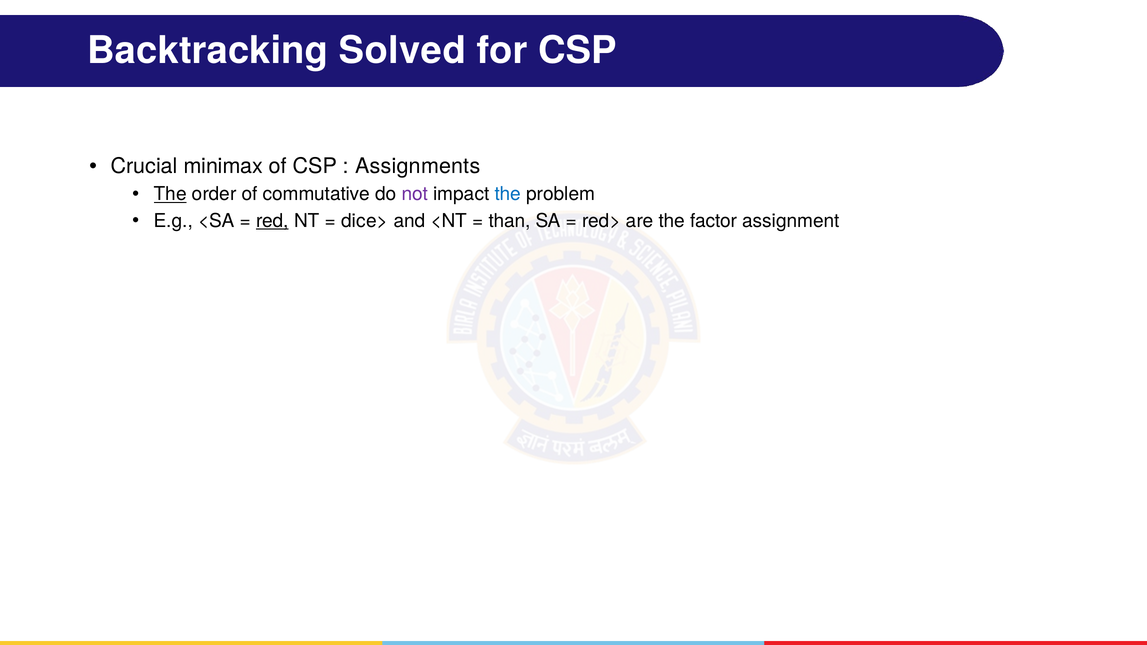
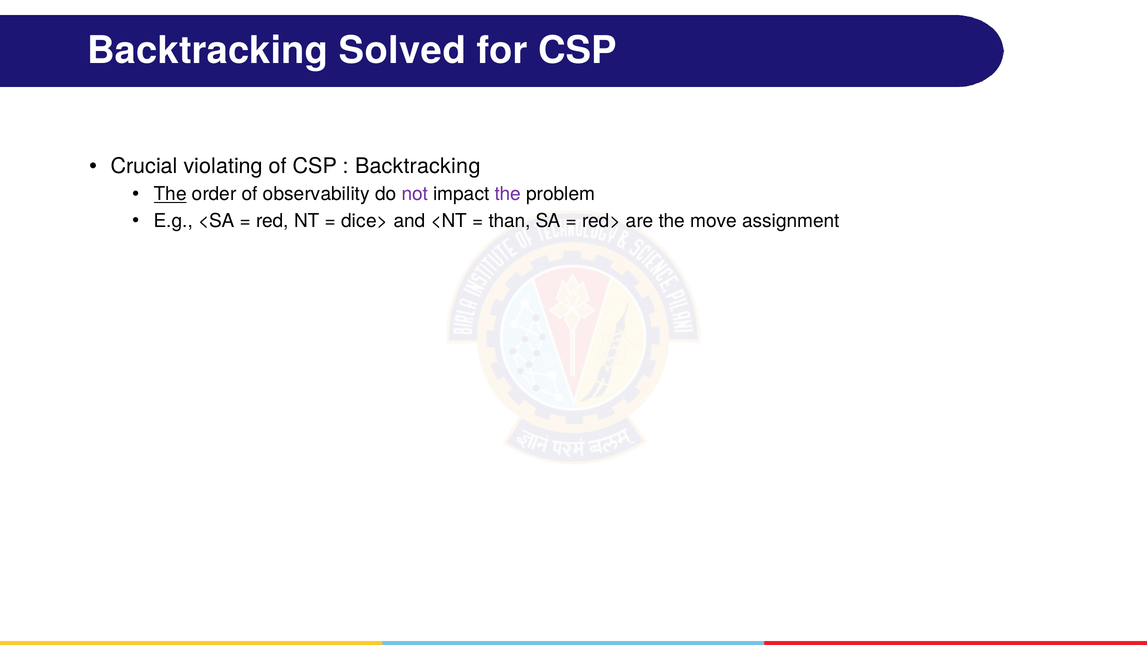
minimax: minimax -> violating (223, 166)
Assignments: Assignments -> Backtracking (418, 166)
commutative: commutative -> observability (316, 194)
the colour: blue -> purple (508, 194)
red underline: present -> none (272, 221)
factor: factor -> move (714, 221)
